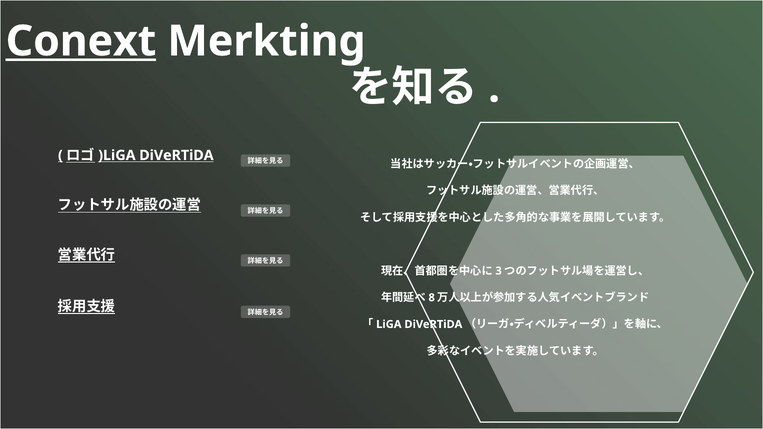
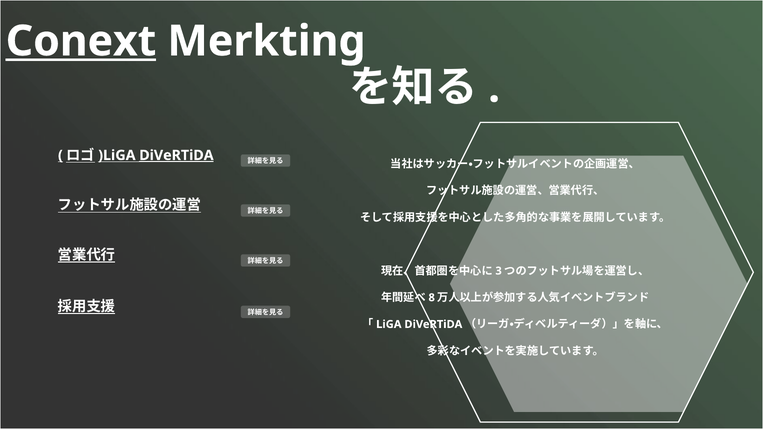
DiVeRTiDA underline: none -> present (176, 155)
